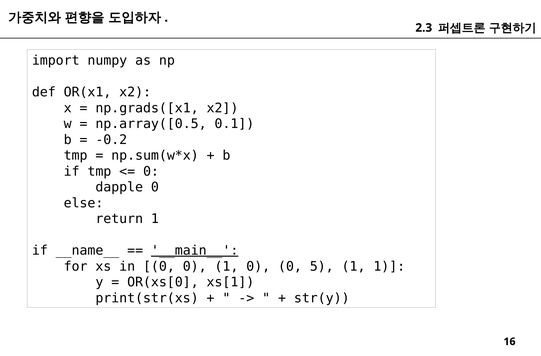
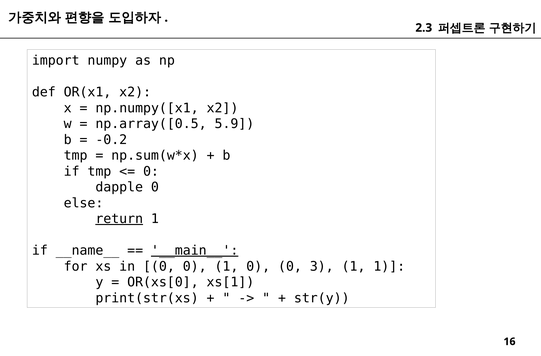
np.grads([x1: np.grads([x1 -> np.numpy([x1 (147, 108)
0.1: 0.1 -> 5.9 (234, 124)
return underline: none -> present (119, 218)
5: 5 -> 3 (322, 266)
